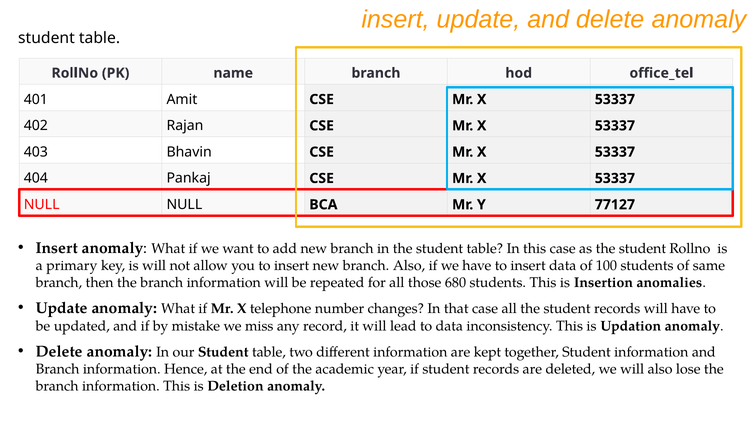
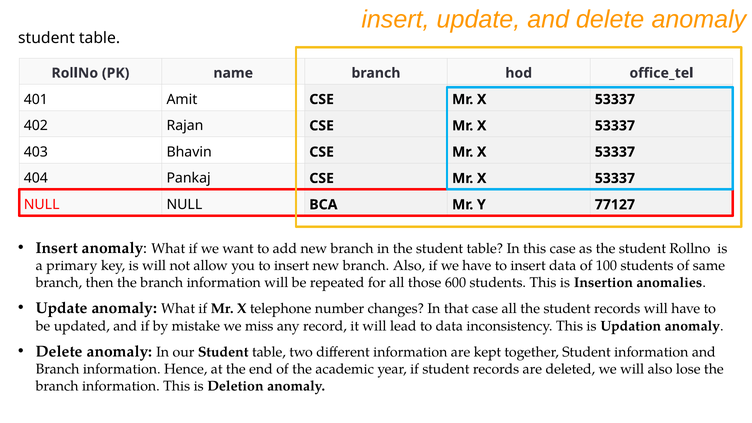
680: 680 -> 600 (455, 283)
